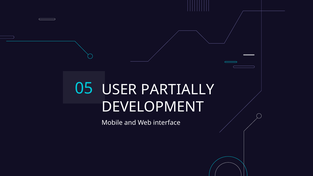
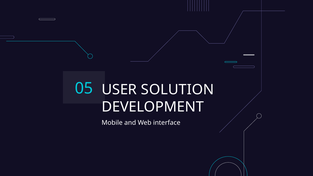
PARTIALLY: PARTIALLY -> SOLUTION (178, 90)
